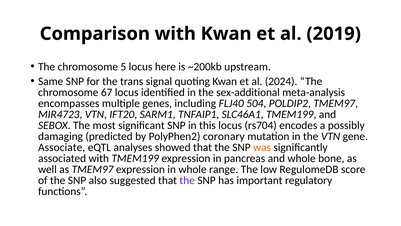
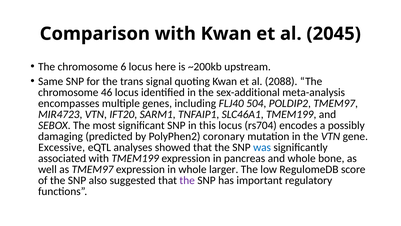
2019: 2019 -> 2045 (334, 34)
5: 5 -> 6 (123, 67)
2024: 2024 -> 2088 (281, 81)
67: 67 -> 46 (107, 92)
Associate: Associate -> Excessive (62, 147)
was colour: orange -> blue (262, 147)
range: range -> larger (224, 169)
